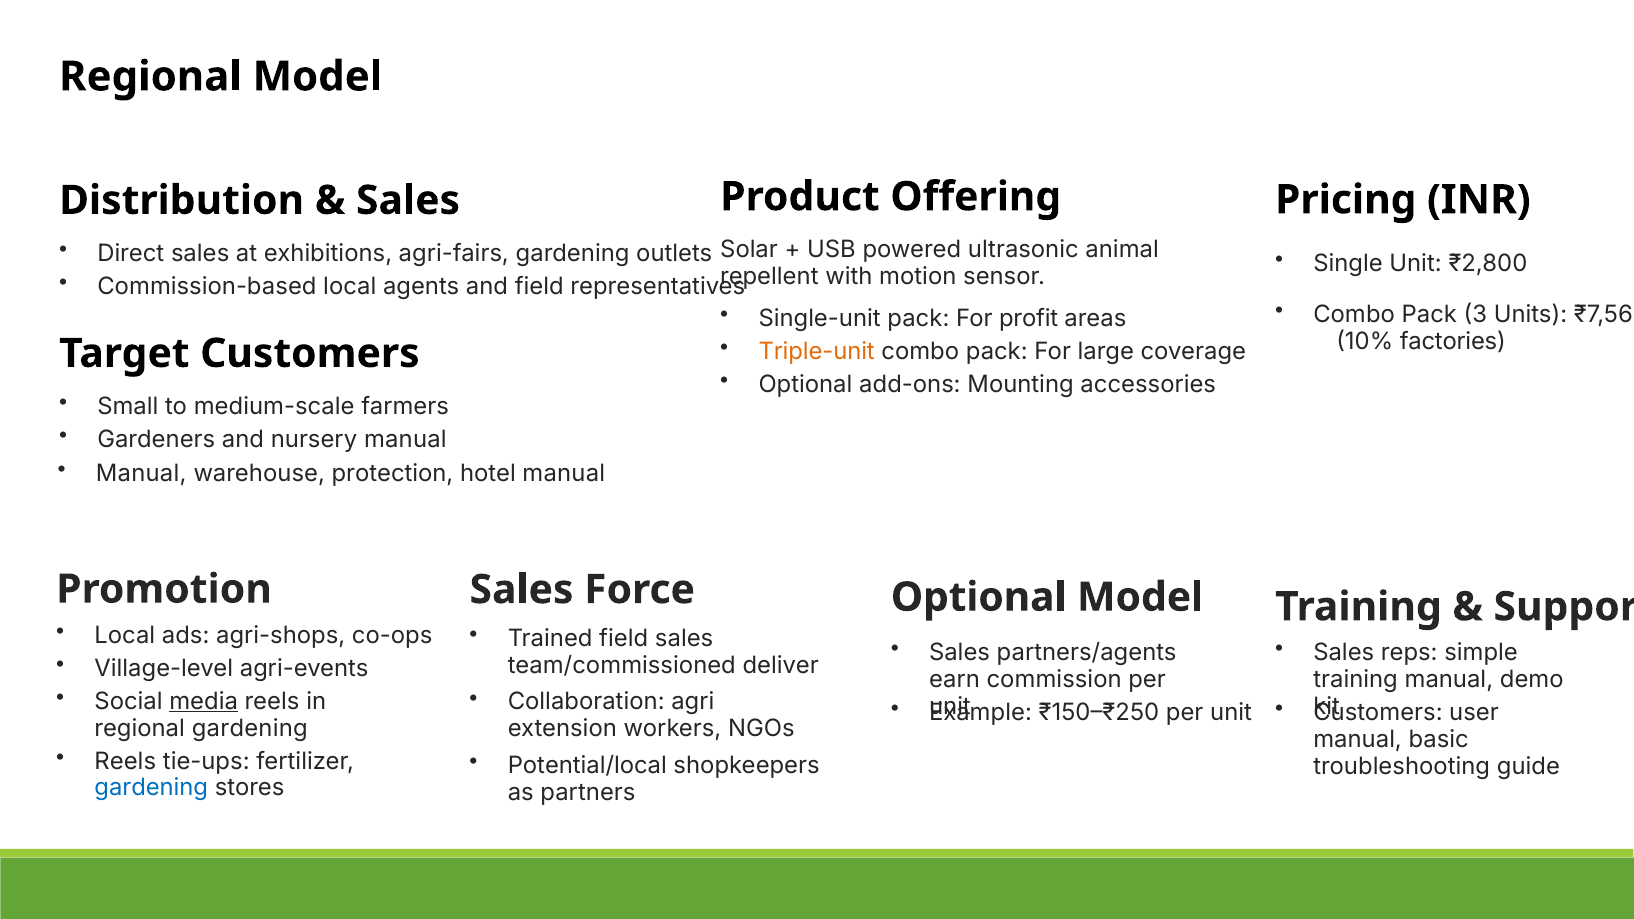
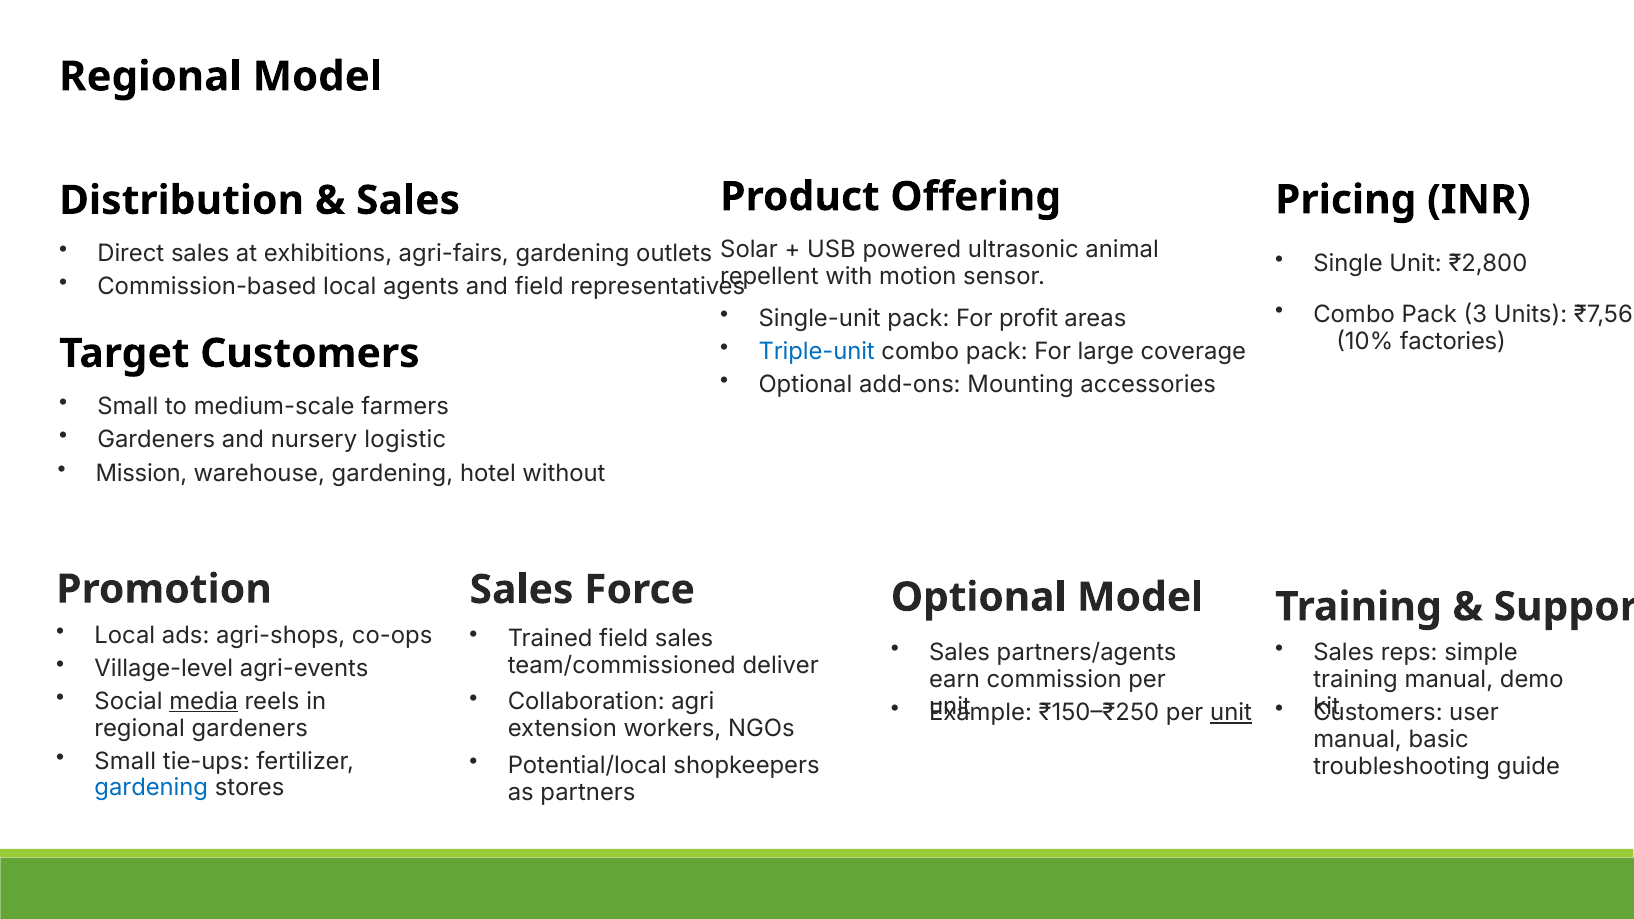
Triple-unit colour: orange -> blue (817, 352)
nursery manual: manual -> logistic (405, 439)
Manual: Manual -> Mission (141, 474)
warehouse protection: protection -> gardening (392, 474)
hotel manual: manual -> without (564, 474)
unit underline: none -> present (1231, 713)
regional gardening: gardening -> gardeners (250, 728)
Reels: Reels -> Small (125, 761)
